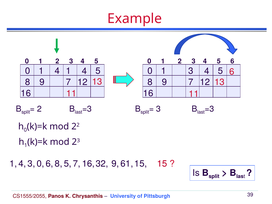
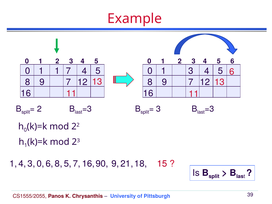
4: 4 -> 1 (57, 71)
1 1: 1 -> 7 (69, 71)
32: 32 -> 90 (102, 164)
61: 61 -> 21 (127, 164)
15: 15 -> 18 (141, 164)
